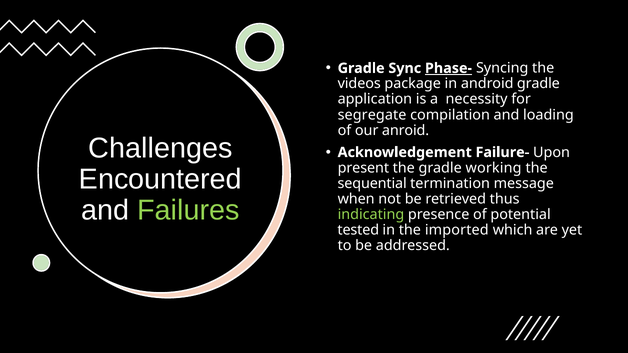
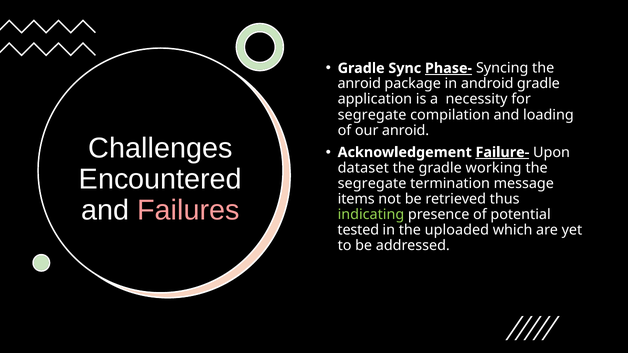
videos: videos -> anroid (359, 84)
Failure- underline: none -> present (502, 152)
present: present -> dataset (363, 168)
sequential: sequential -> segregate (372, 183)
when: when -> items (356, 199)
Failures colour: light green -> pink (188, 210)
imported: imported -> uploaded (457, 230)
